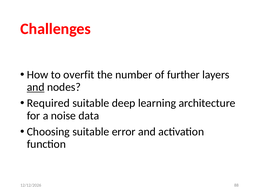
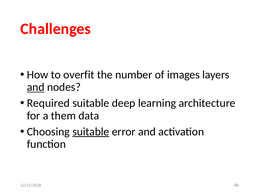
further: further -> images (183, 75)
noise: noise -> them (63, 116)
suitable underline: none -> present (91, 132)
